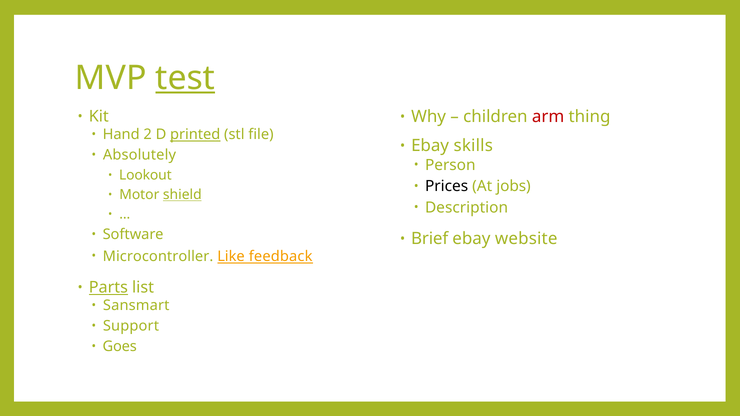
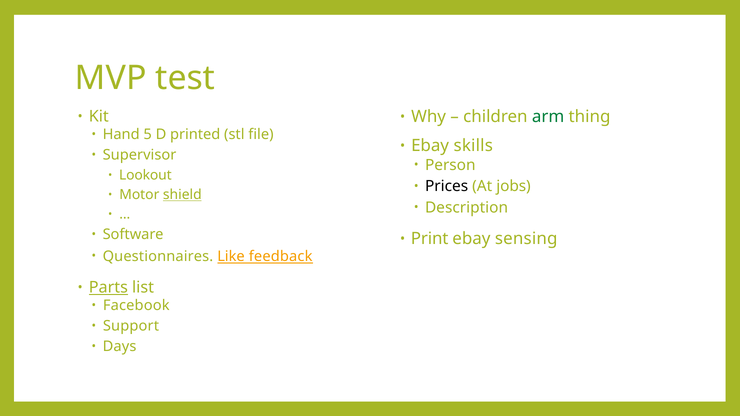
test underline: present -> none (185, 78)
arm colour: red -> green (548, 117)
2: 2 -> 5 (148, 135)
printed underline: present -> none (195, 135)
Absolutely: Absolutely -> Supervisor (140, 155)
Brief: Brief -> Print (430, 239)
website: website -> sensing (526, 239)
Microcontroller: Microcontroller -> Questionnaires (158, 257)
Sansmart: Sansmart -> Facebook (136, 306)
Goes: Goes -> Days (120, 347)
